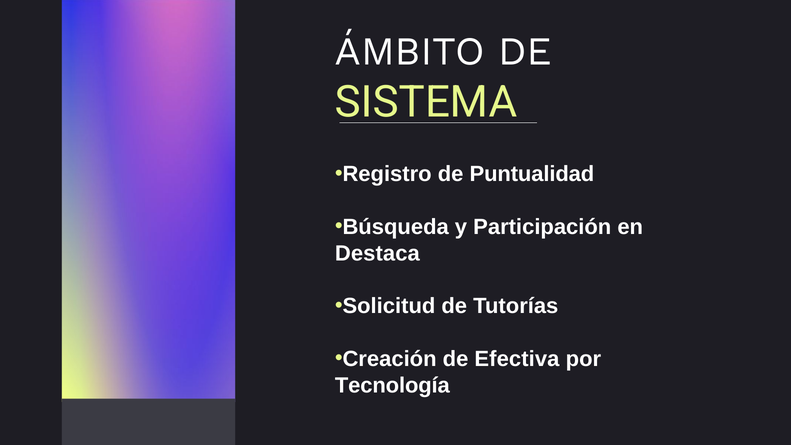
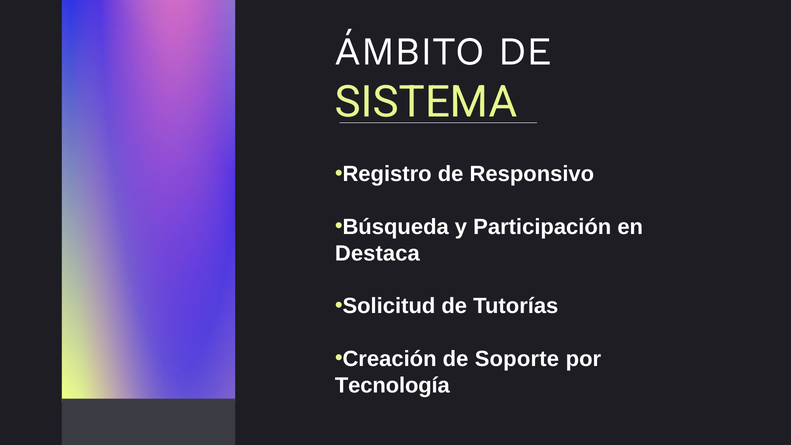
Puntualidad: Puntualidad -> Responsivo (532, 174)
Efectiva: Efectiva -> Soporte (517, 359)
